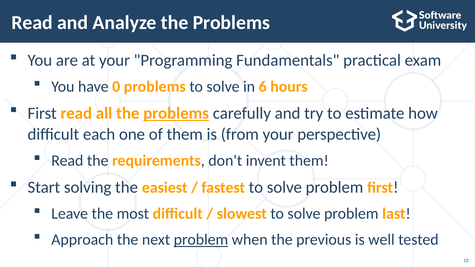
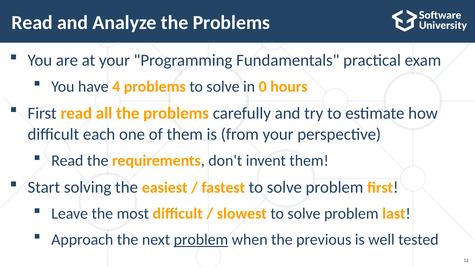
0: 0 -> 4 (116, 87)
6: 6 -> 0 (263, 87)
problems underline: present -> none (176, 113)
